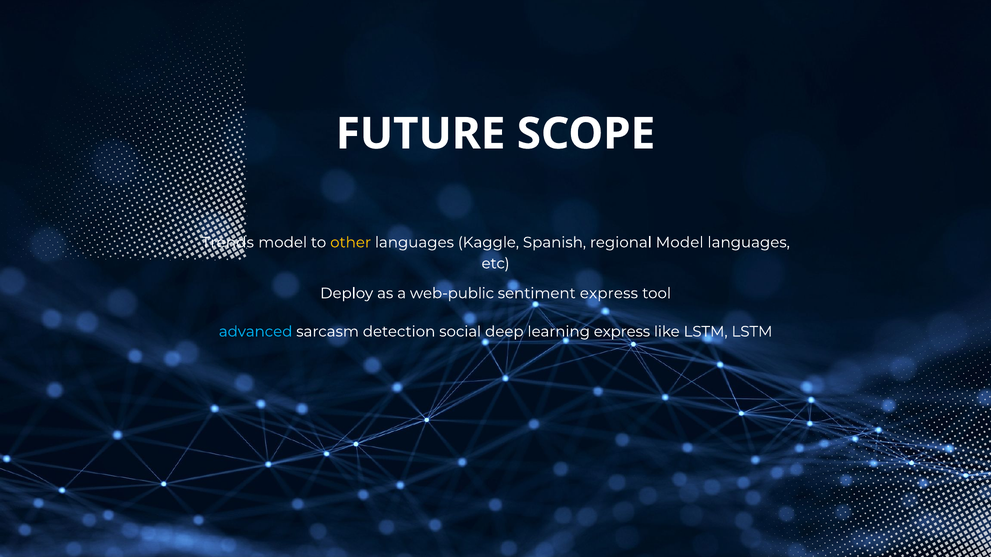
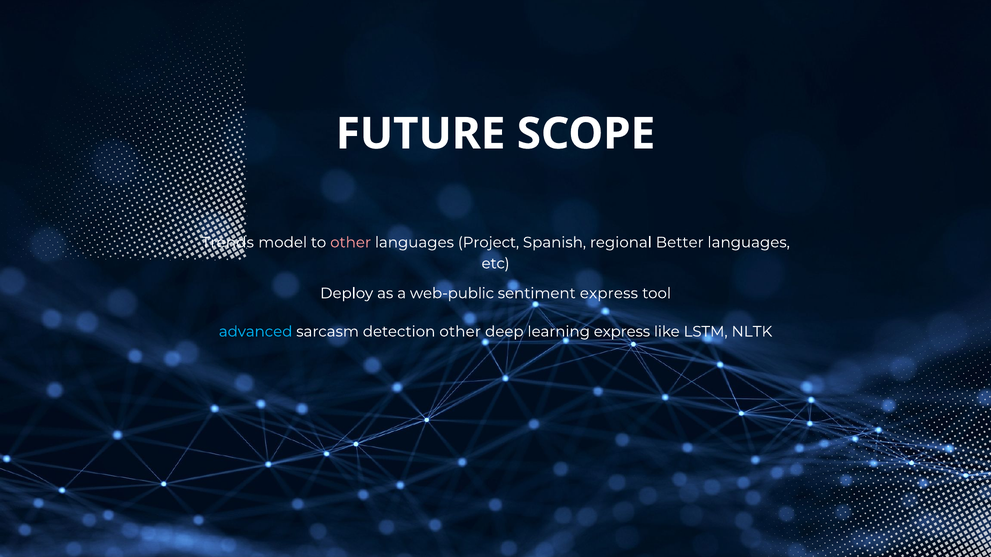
other colour: yellow -> pink (351, 243)
Kaggle: Kaggle -> Project (488, 243)
regional Model: Model -> Better (680, 243)
detection social: social -> other (460, 332)
LSTM LSTM: LSTM -> NLTK (752, 332)
